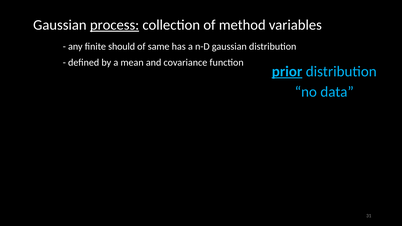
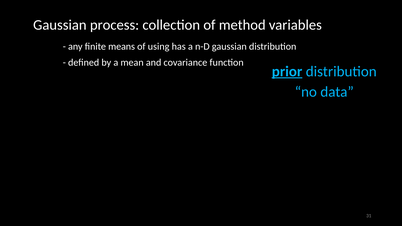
process underline: present -> none (115, 25)
should: should -> means (122, 46)
same: same -> using (159, 46)
